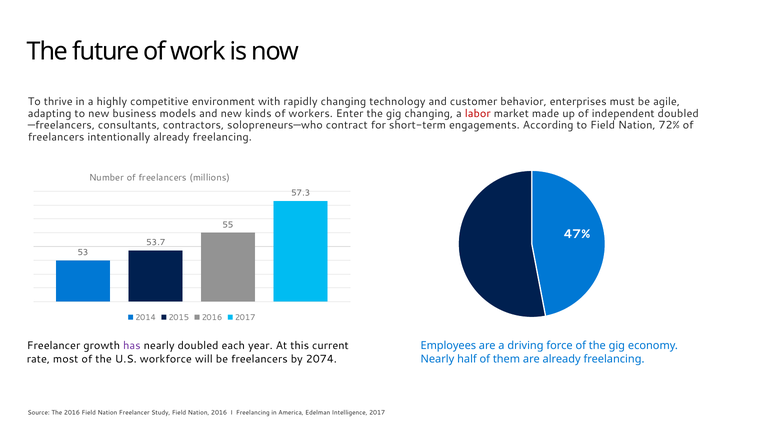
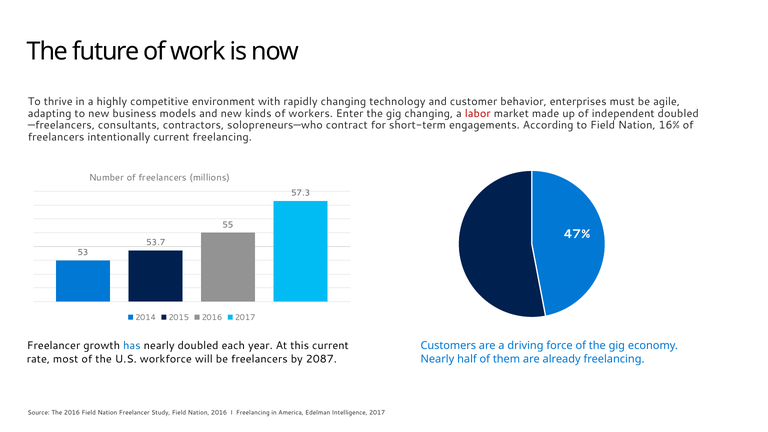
72%: 72% -> 16% (669, 125)
intentionally already: already -> current (171, 137)
has colour: purple -> blue (132, 346)
Employees: Employees -> Customers (448, 346)
2074: 2074 -> 2087 (321, 359)
